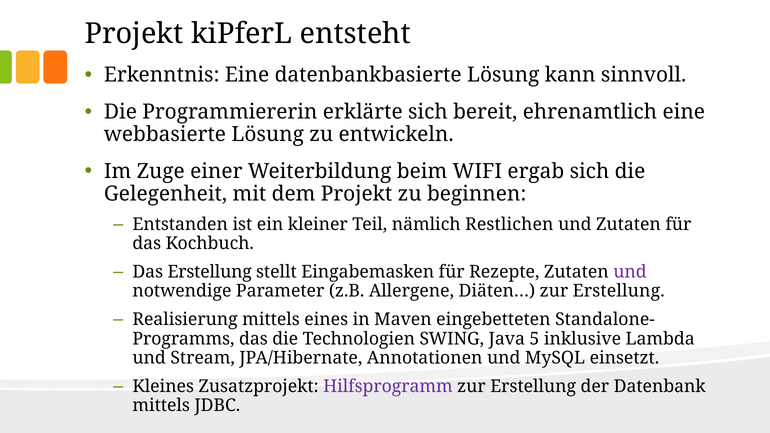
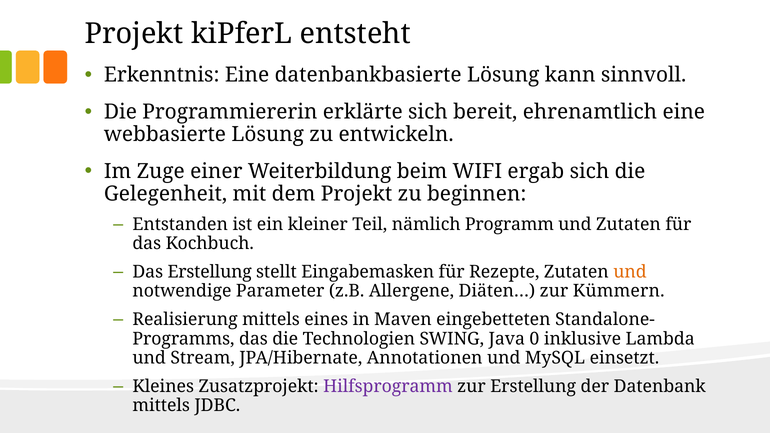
Restlichen: Restlichen -> Programm (509, 224)
und colour: purple -> orange (630, 272)
Diäten… zur Erstellung: Erstellung -> Kümmern (619, 291)
5: 5 -> 0 (534, 339)
